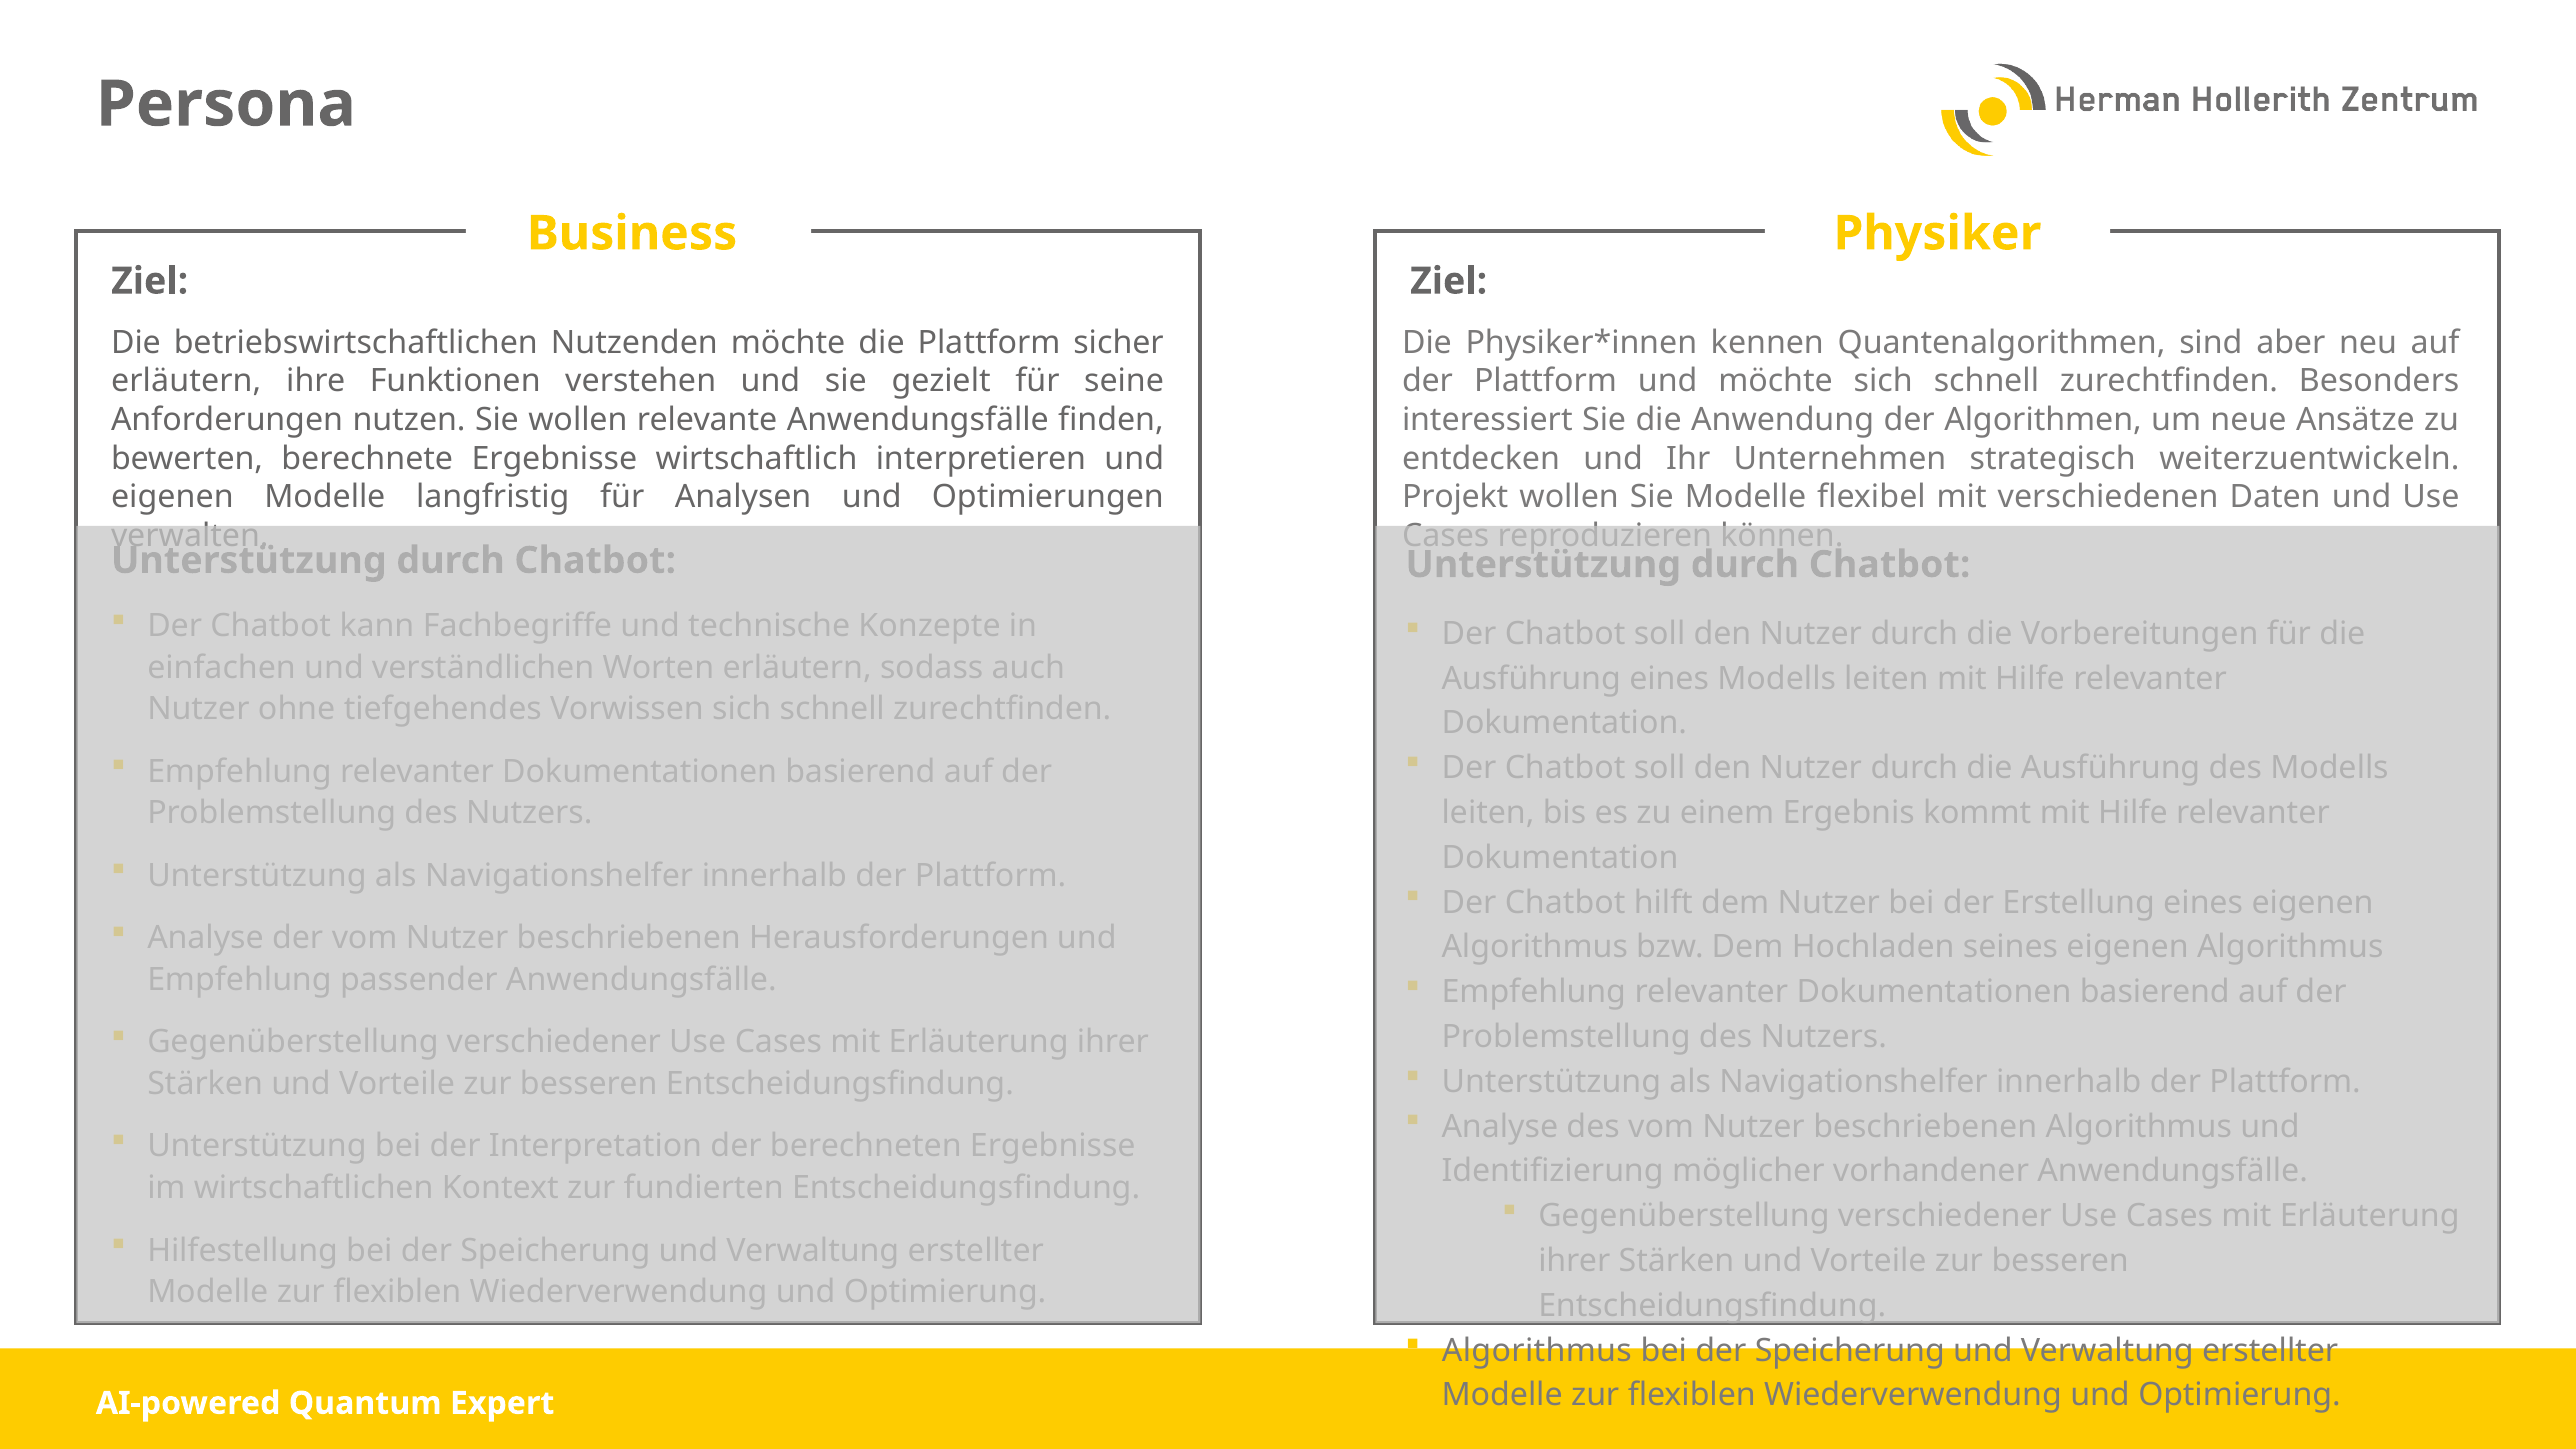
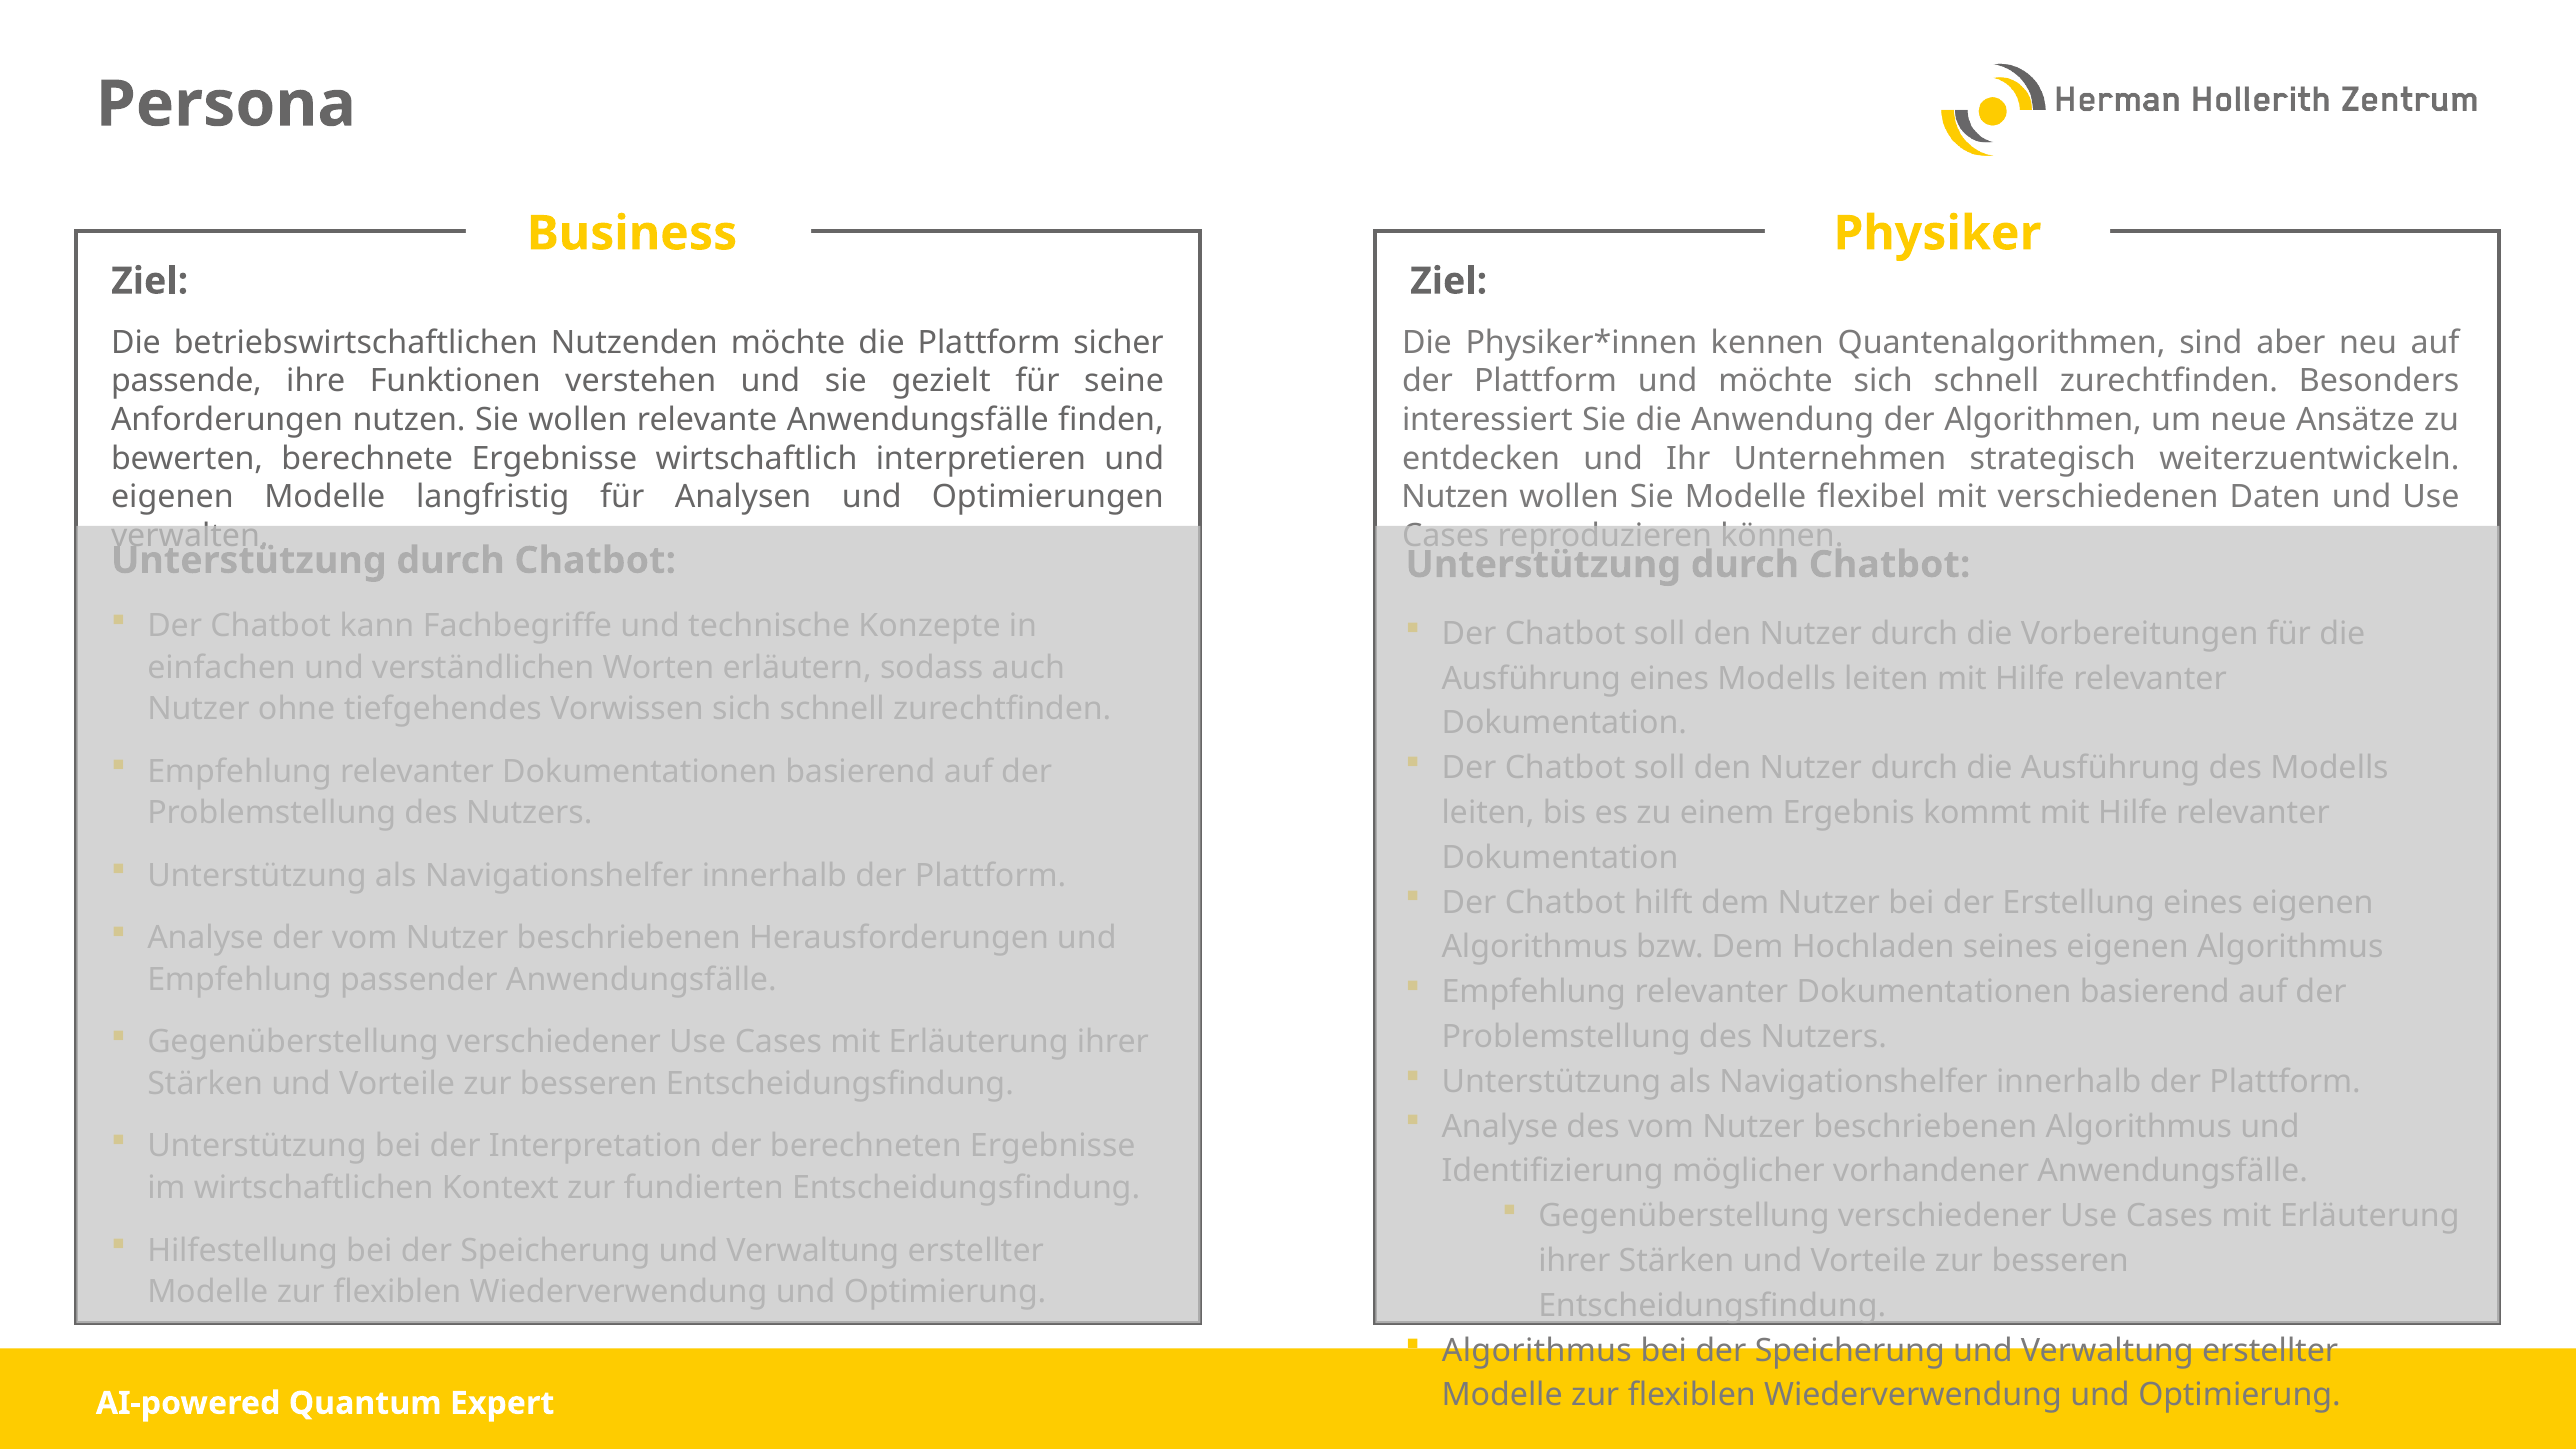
erläutern: erläutern -> passende (186, 381)
Projekt: Projekt -> Nutzen (1455, 497)
